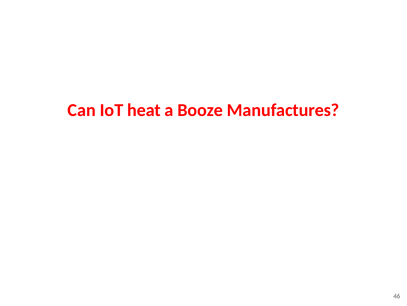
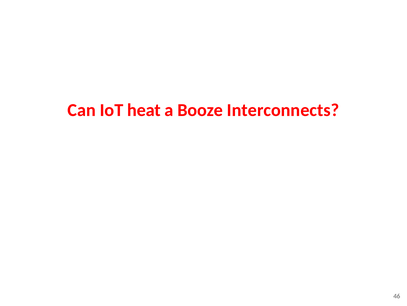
Manufactures: Manufactures -> Interconnects (283, 110)
